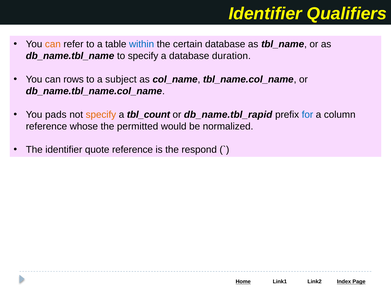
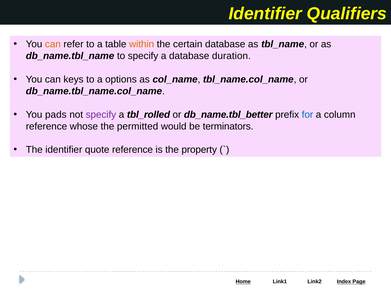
within colour: blue -> orange (142, 44)
rows: rows -> keys (74, 79)
subject: subject -> options (121, 79)
specify colour: orange -> purple (101, 115)
tbl_count: tbl_count -> tbl_rolled (149, 115)
db_name.tbl_rapid: db_name.tbl_rapid -> db_name.tbl_better (228, 115)
normalized: normalized -> terminators (228, 126)
respond: respond -> property (199, 150)
